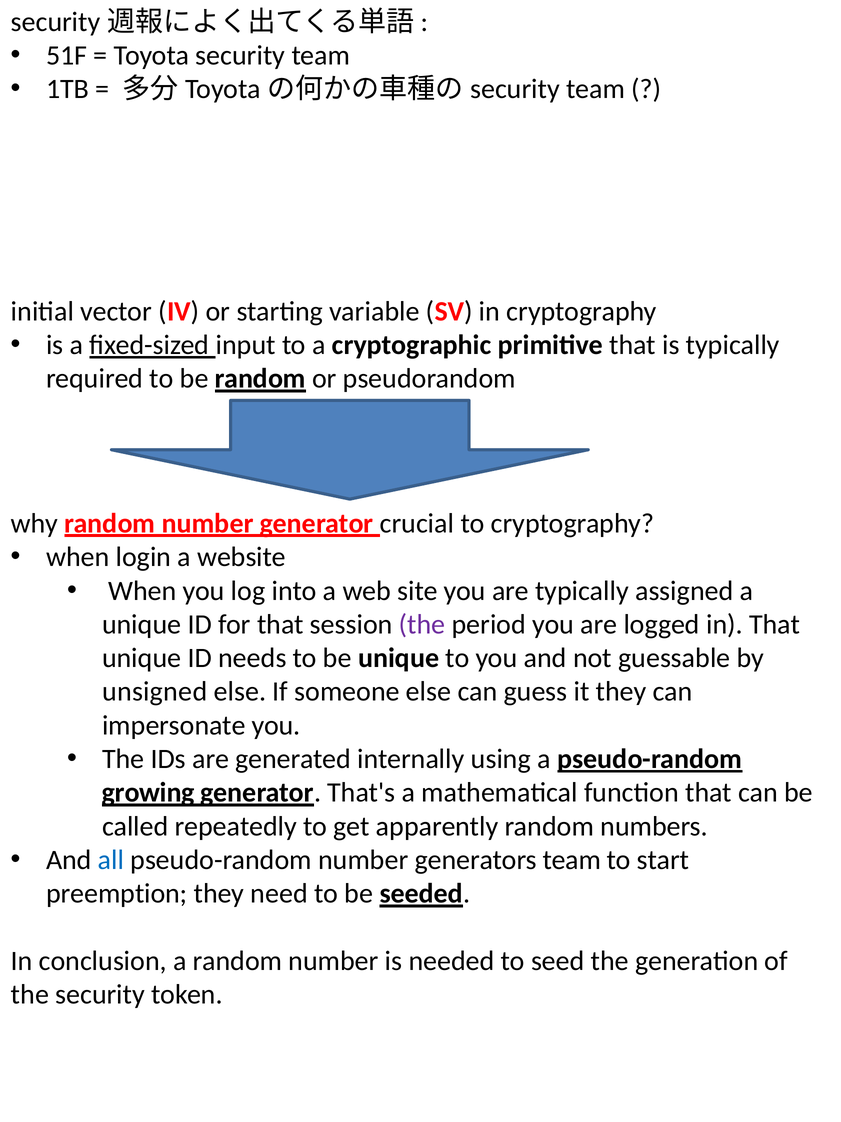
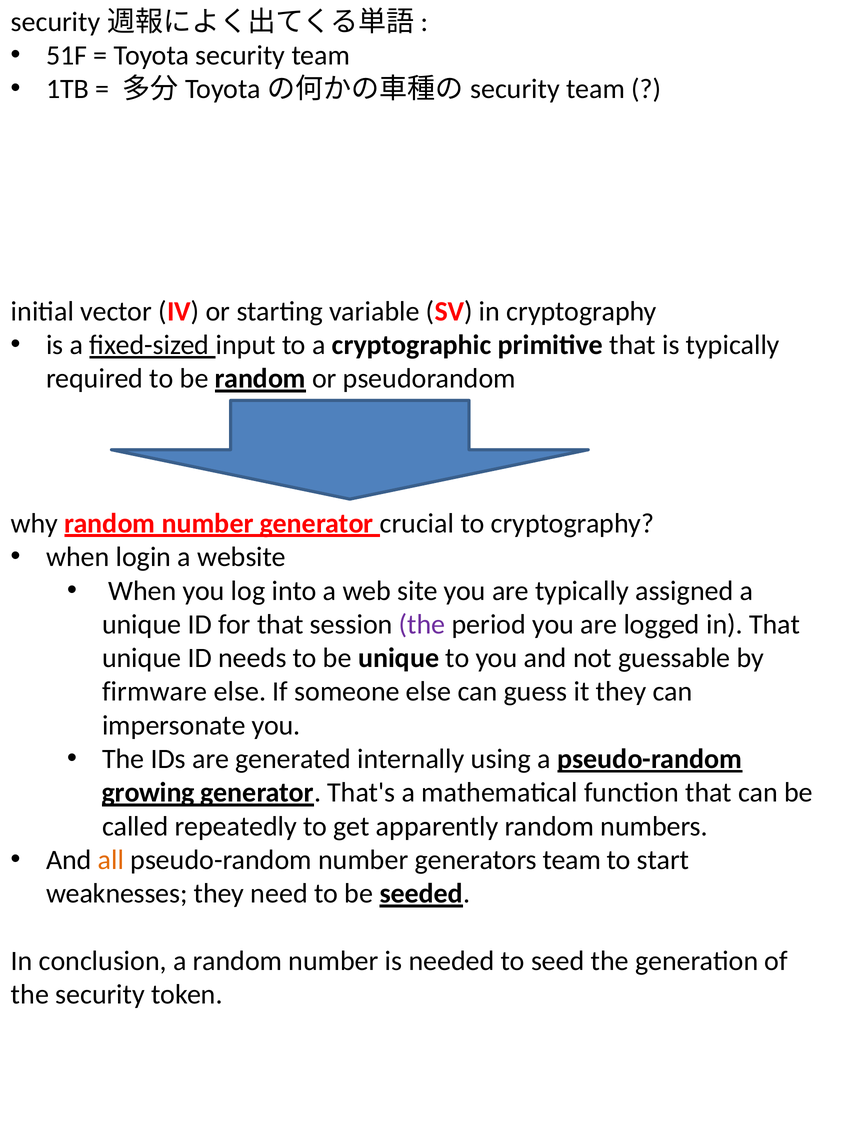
unsigned: unsigned -> firmware (155, 691)
all colour: blue -> orange (111, 860)
preemption: preemption -> weaknesses (117, 893)
